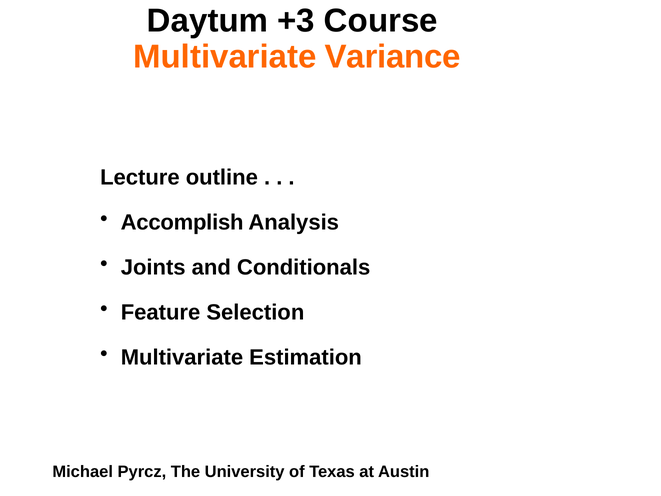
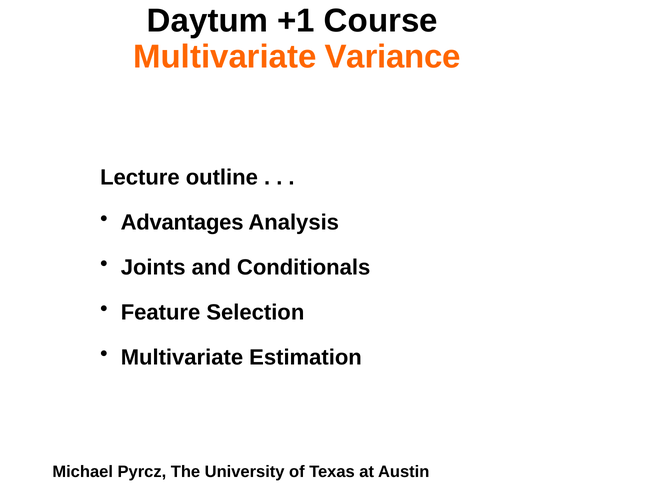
+3: +3 -> +1 (296, 21)
Accomplish: Accomplish -> Advantages (182, 222)
